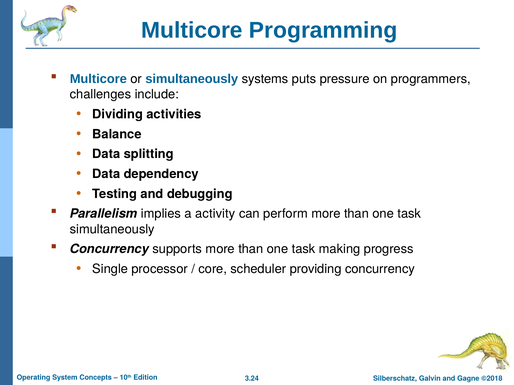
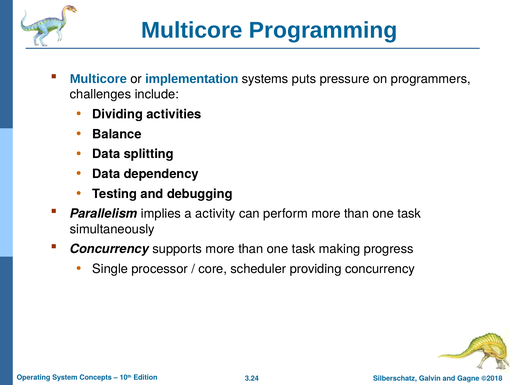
or simultaneously: simultaneously -> implementation (192, 79)
